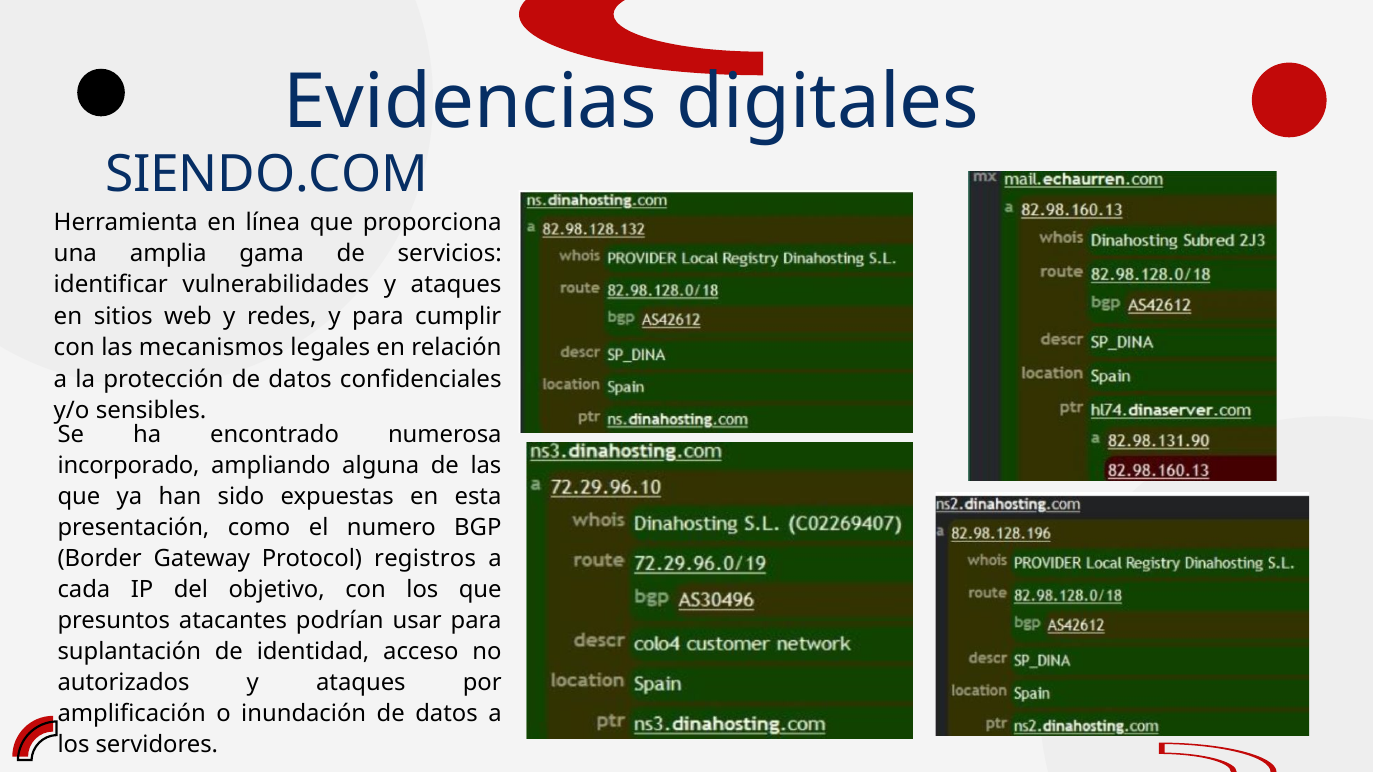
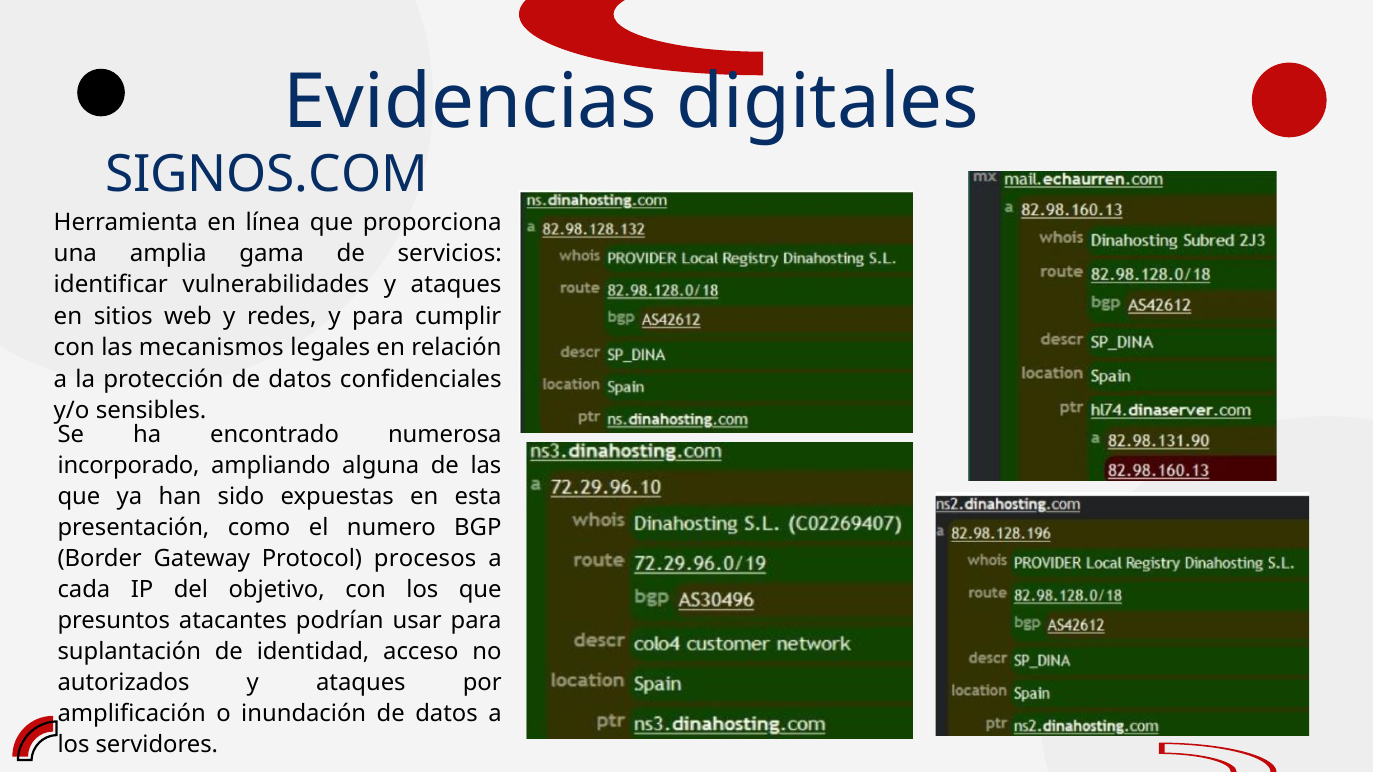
SIENDO.COM: SIENDO.COM -> SIGNOS.COM (266, 175)
registros: registros -> procesos (425, 559)
